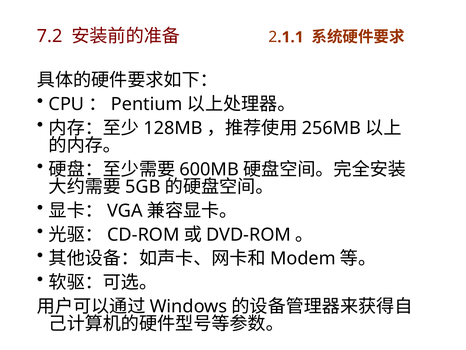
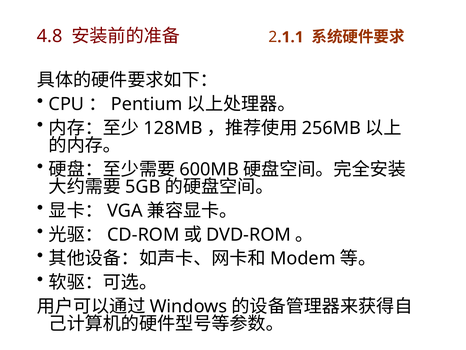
7.2: 7.2 -> 4.8 (50, 36)
